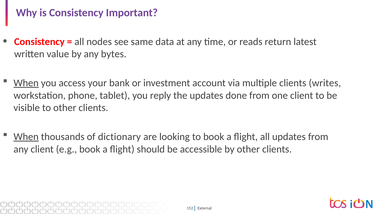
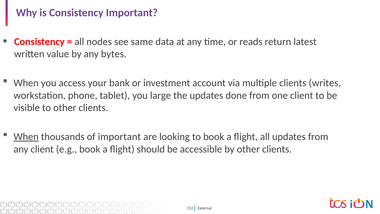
When underline: present -> none (26, 83)
reply: reply -> large (160, 95)
of dictionary: dictionary -> important (119, 137)
